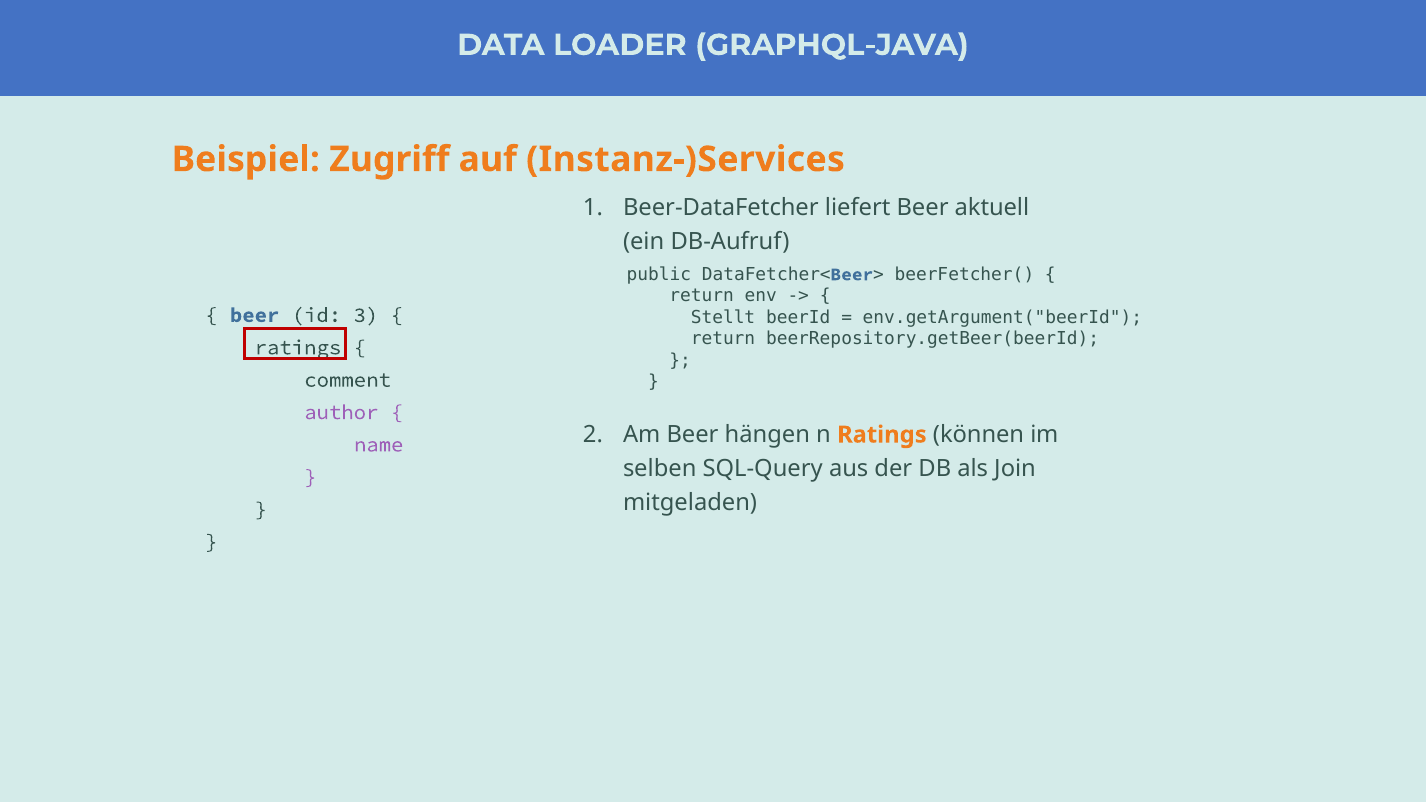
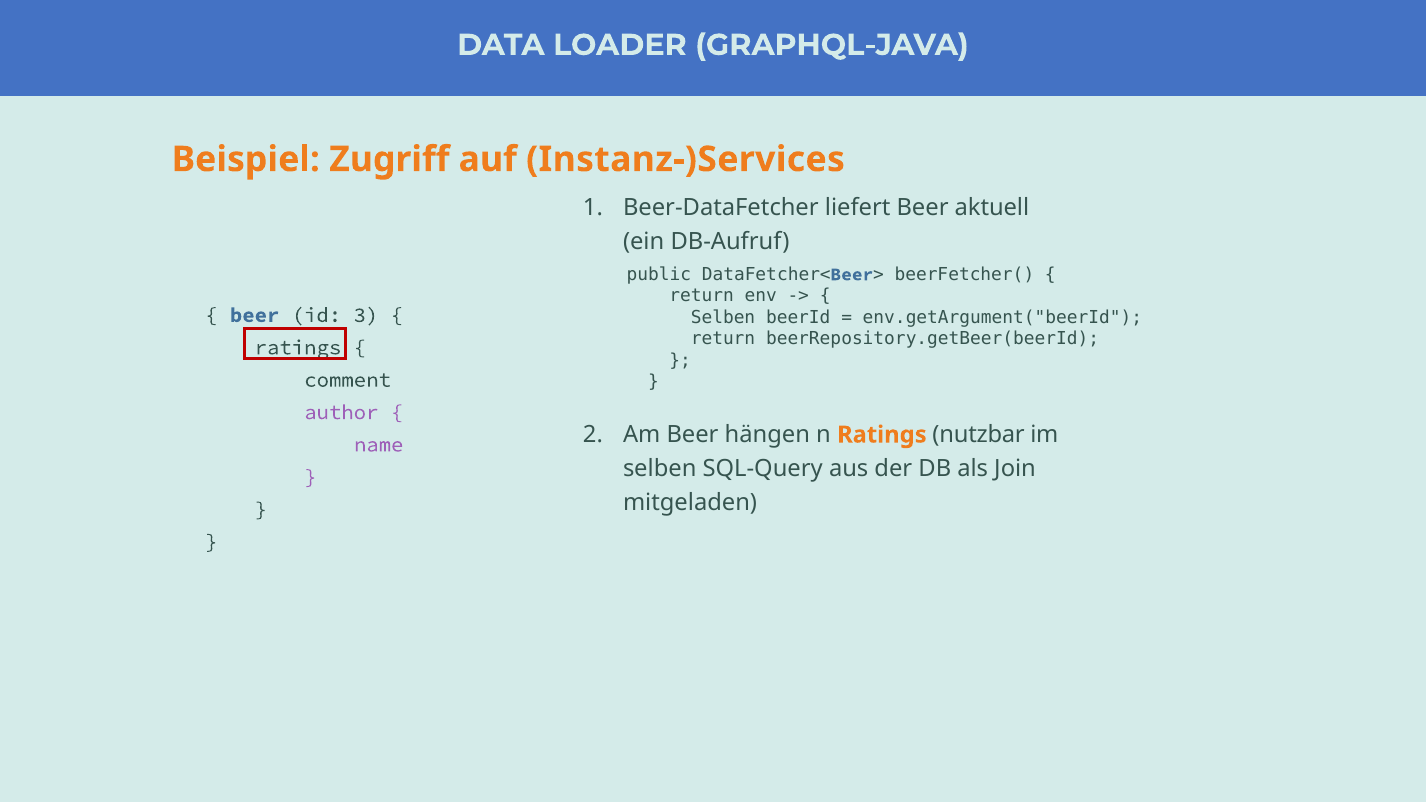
Stellt: Stellt -> Selben (723, 317)
können: können -> nutzbar (979, 435)
